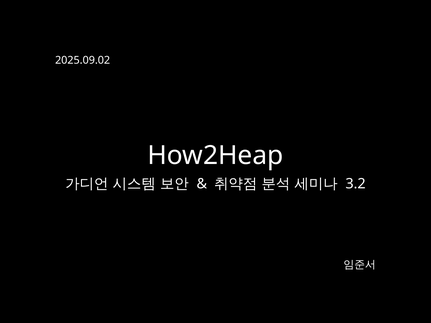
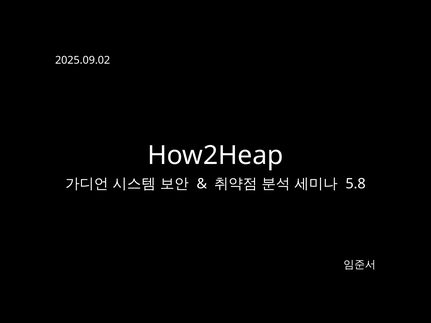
3.2: 3.2 -> 5.8 (356, 184)
